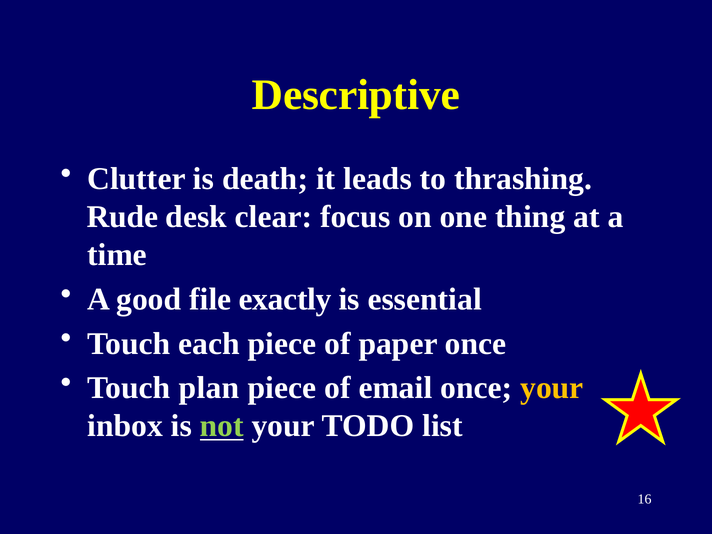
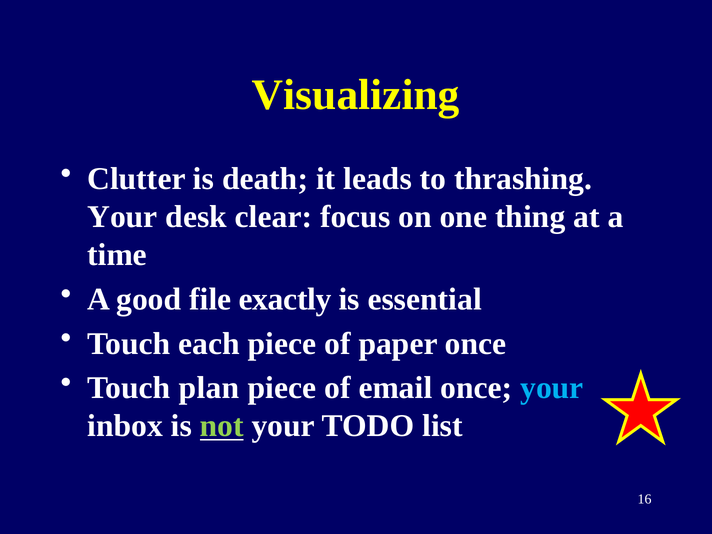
Descriptive: Descriptive -> Visualizing (356, 95)
Rude: Rude -> Your (122, 217)
your colour: yellow -> light blue (552, 388)
